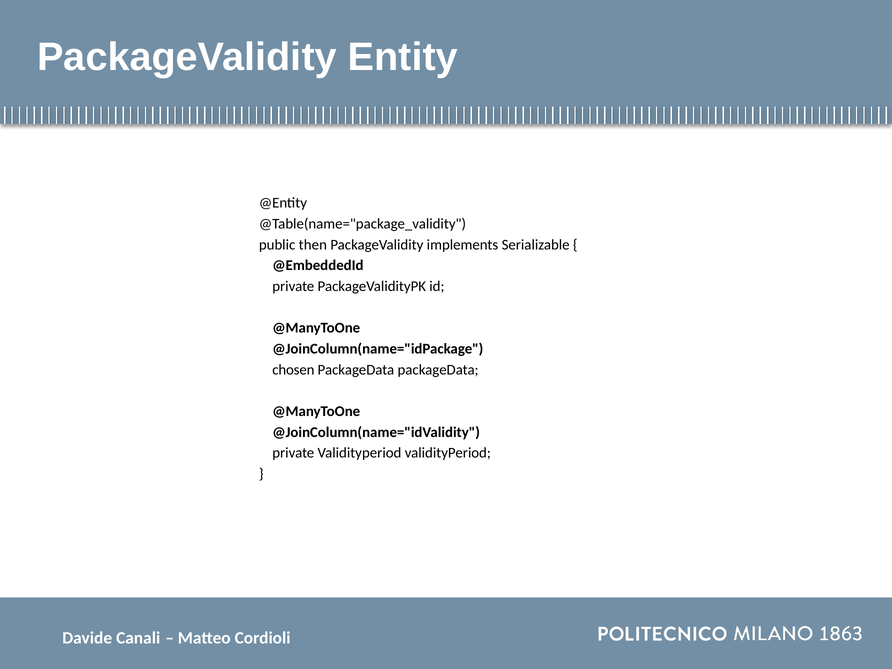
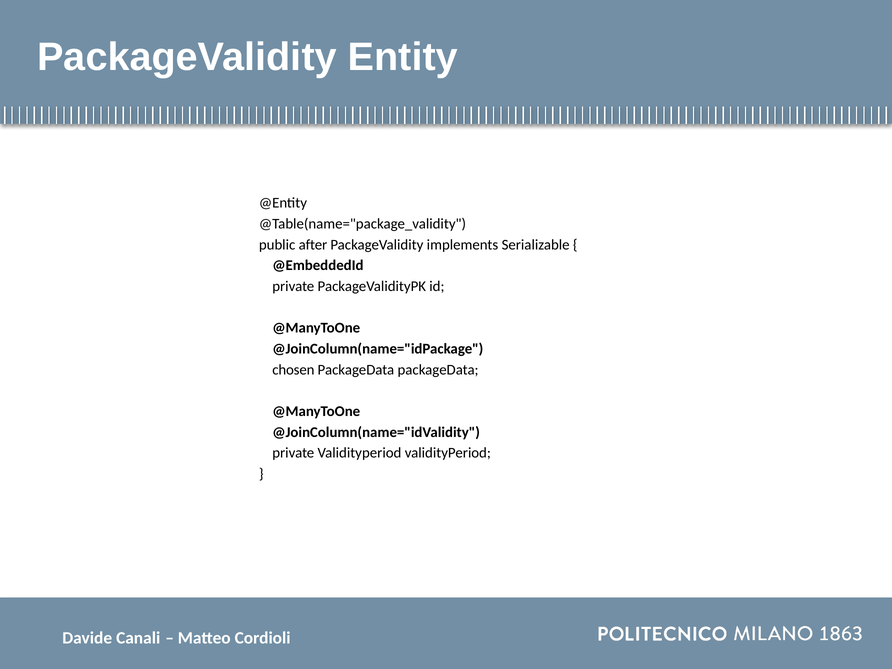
then: then -> after (313, 245)
